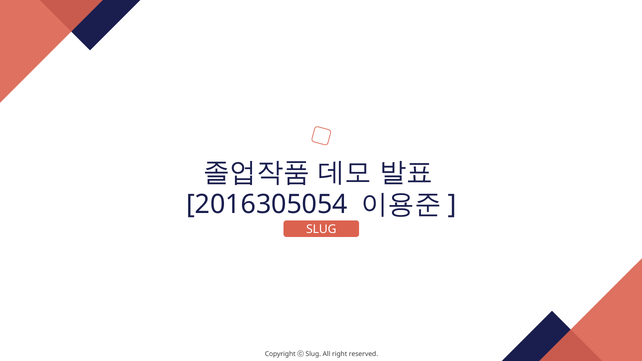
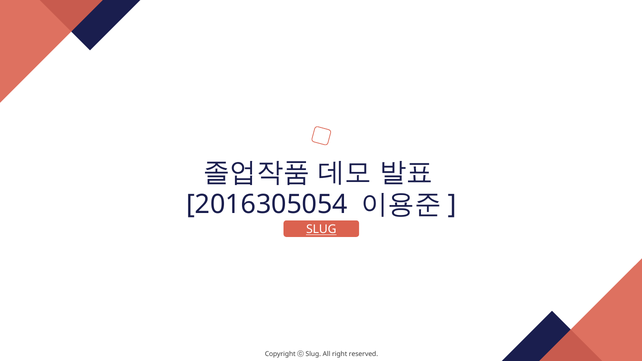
SLUG underline: none -> present (321, 230)
